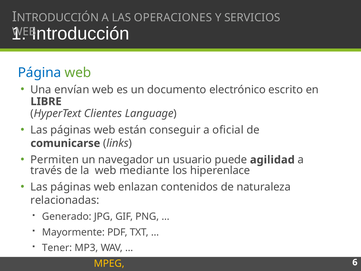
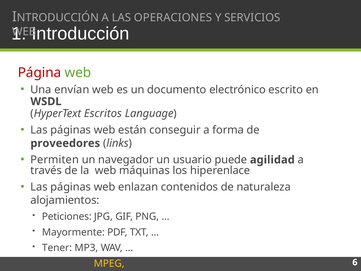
Página colour: blue -> red (40, 73)
LIBRE: LIBRE -> WSDL (46, 101)
Clientes: Clientes -> Escritos (103, 113)
oficial: oficial -> forma (228, 130)
comunicarse: comunicarse -> proveedores (65, 143)
mediante: mediante -> máquinas (144, 170)
relacionadas: relacionadas -> alojamientos (65, 200)
Generado: Generado -> Peticiones (67, 216)
